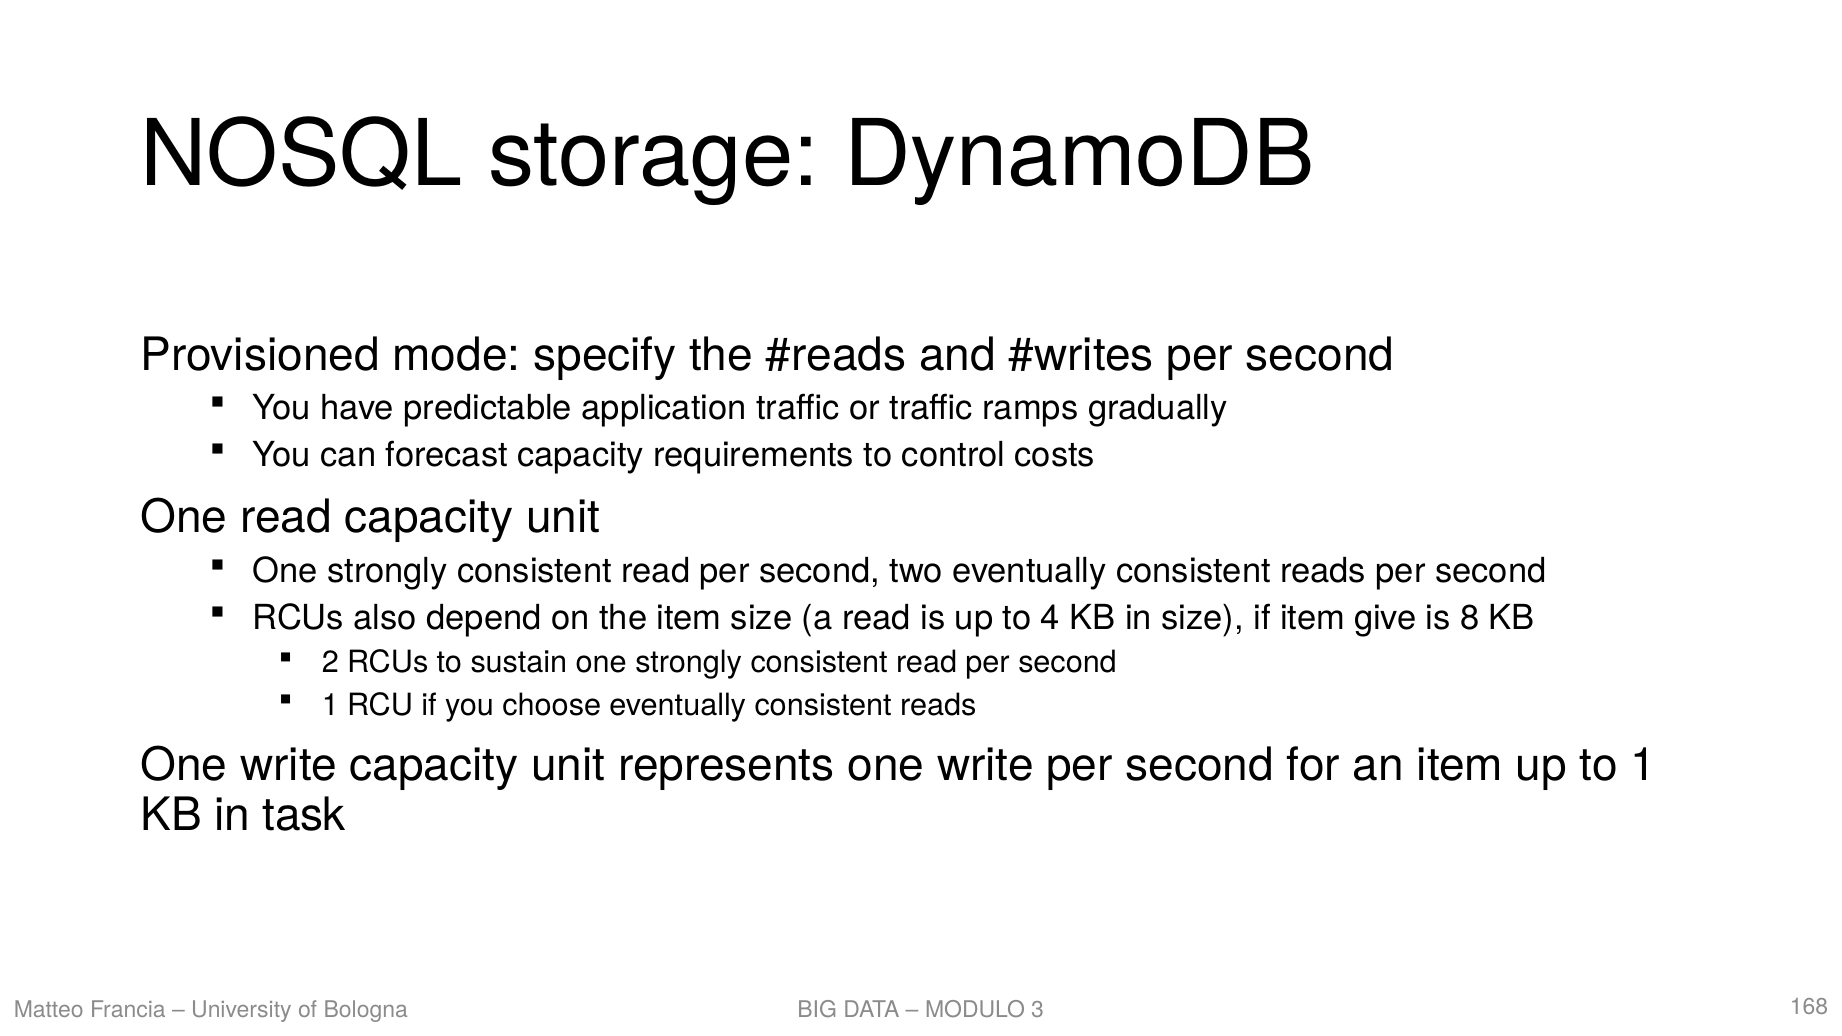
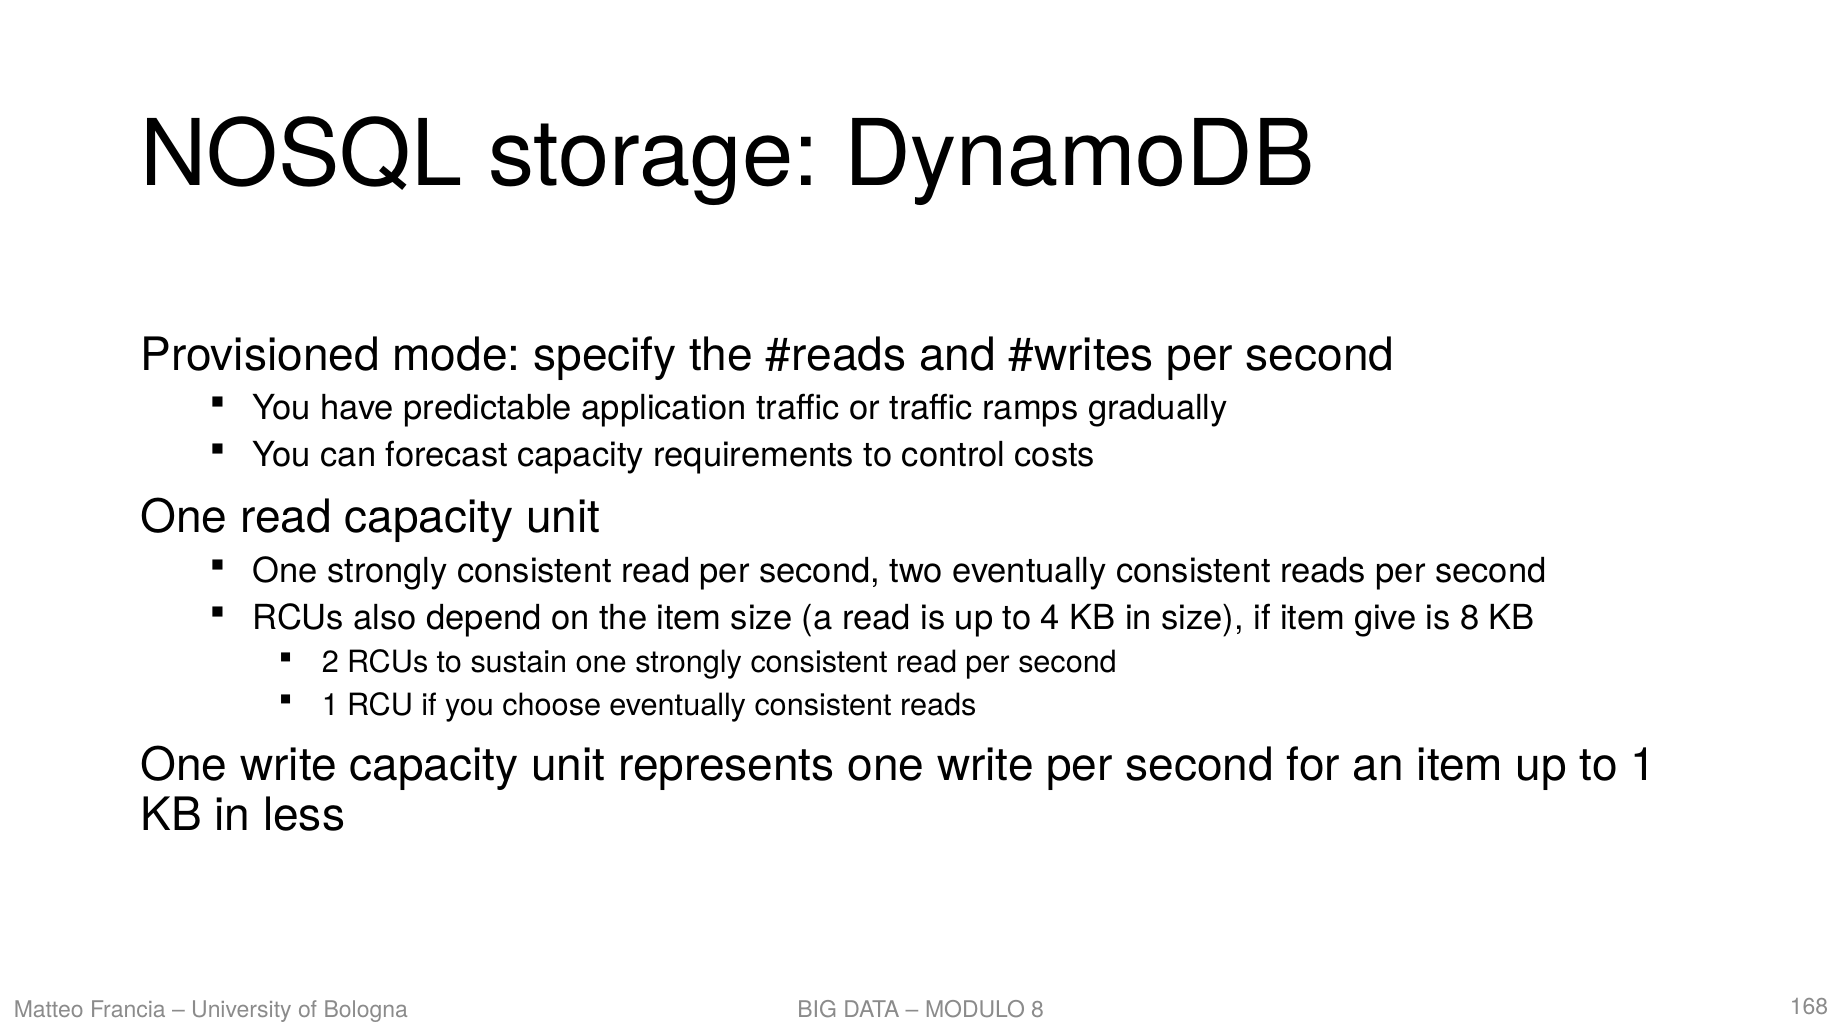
task: task -> less (304, 816)
3: 3 -> 8 (1038, 1010)
